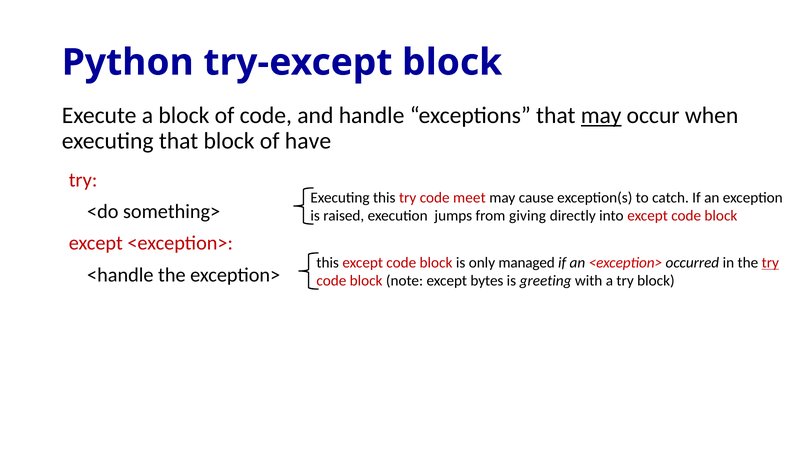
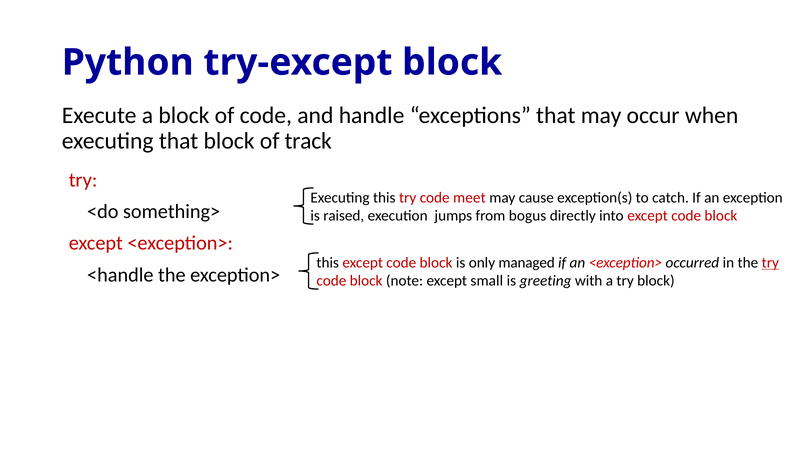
may underline: present -> none (601, 116)
have: have -> track (308, 141)
giving: giving -> bogus (528, 216)
bytes: bytes -> small (487, 281)
